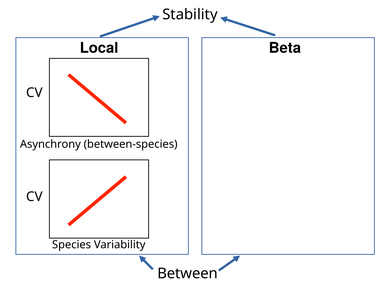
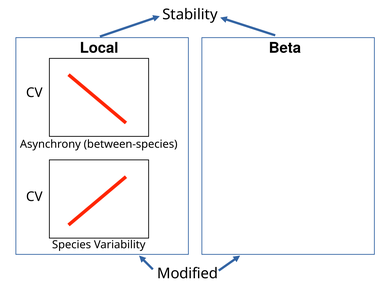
Between: Between -> Modified (188, 273)
